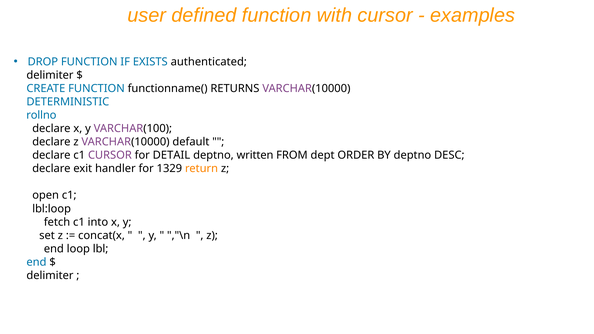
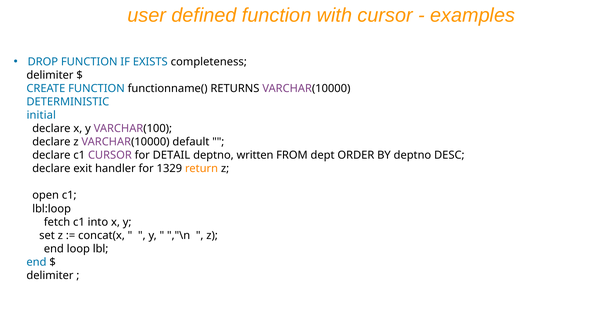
authenticated: authenticated -> completeness (209, 62)
rollno: rollno -> initial (41, 115)
